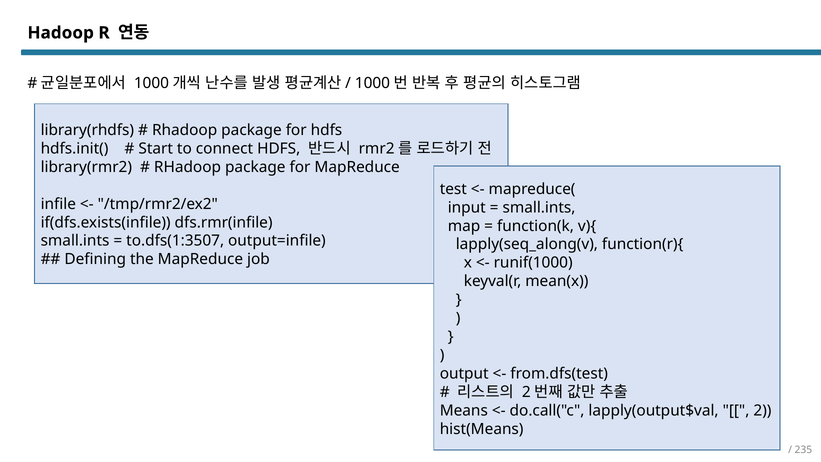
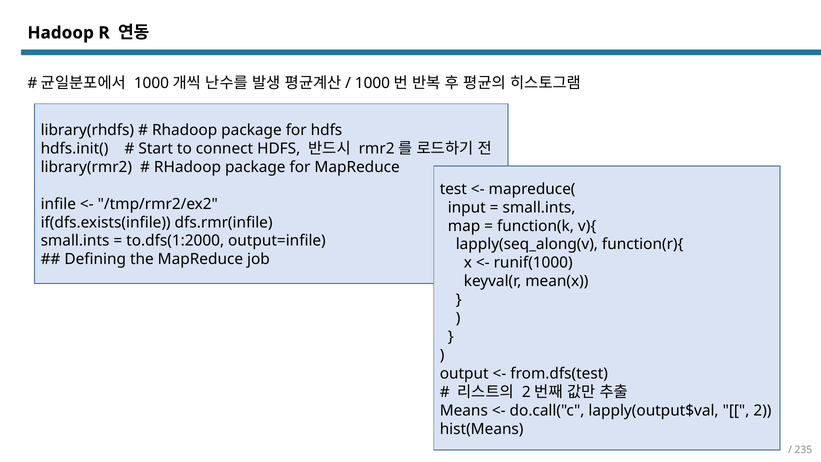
to.dfs(1:3507: to.dfs(1:3507 -> to.dfs(1:2000 (175, 241)
